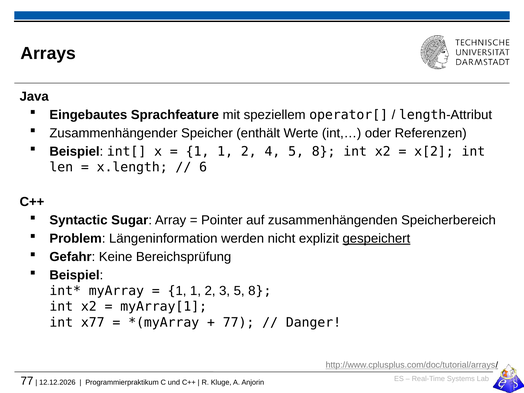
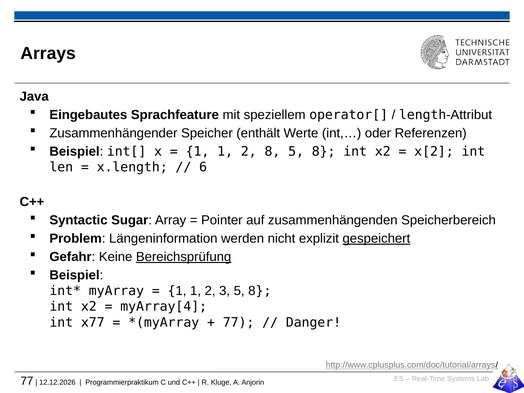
2 4: 4 -> 8 (272, 151)
Bereichsprüfung underline: none -> present (184, 257)
myArray[1: myArray[1 -> myArray[4 (164, 307)
